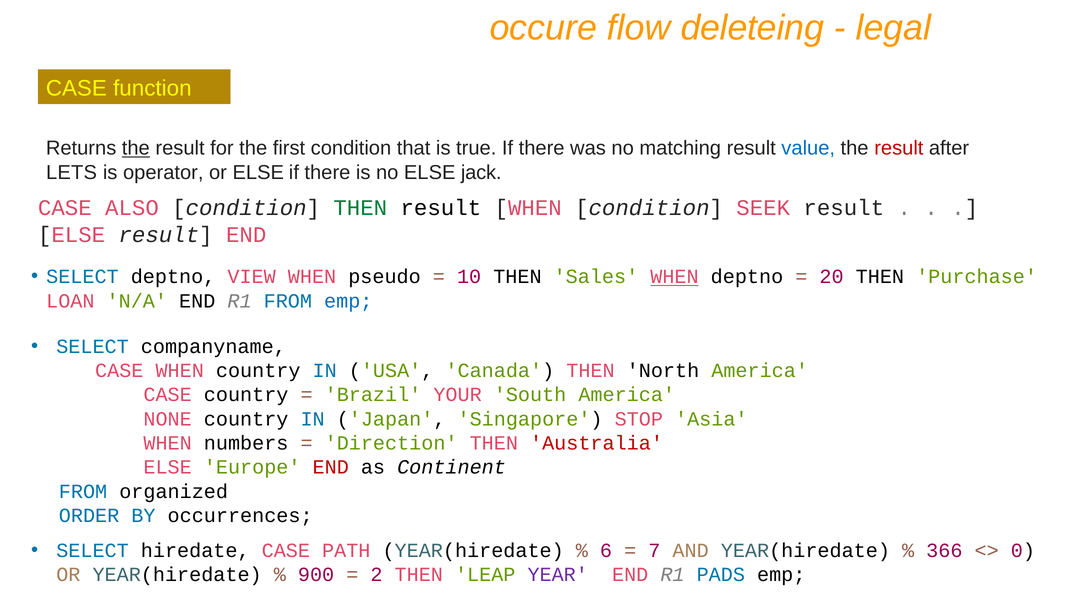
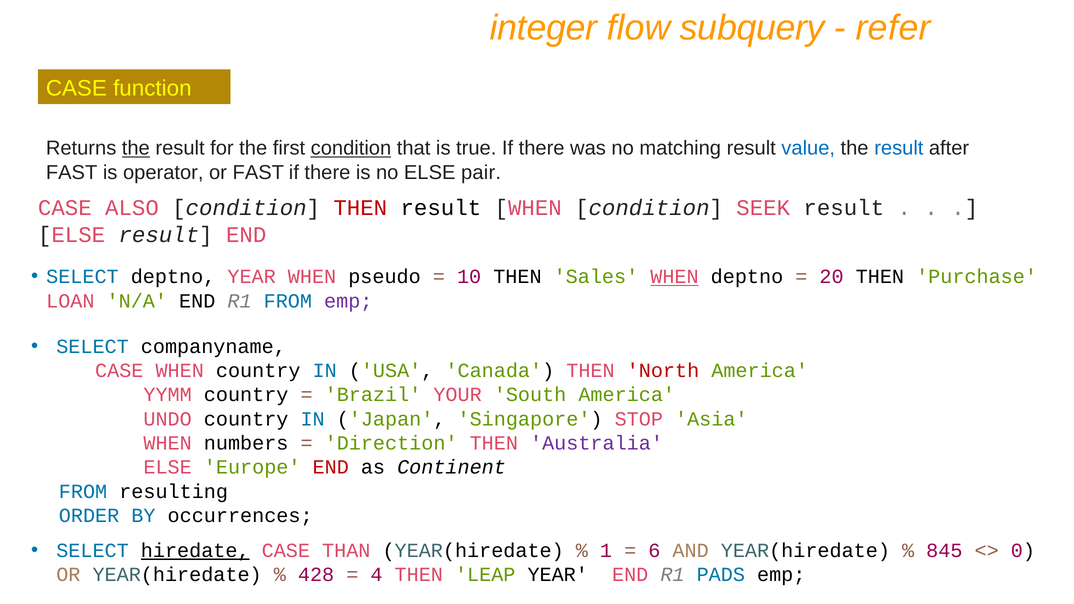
occure: occure -> integer (543, 28)
deleteing: deleteing -> subquery (752, 28)
legal: legal -> refer (893, 28)
condition underline: none -> present (351, 148)
result colour: red -> blue (899, 148)
LETS: LETS -> FAST (72, 173)
or ELSE: ELSE -> FAST (258, 173)
jack: jack -> pair (481, 173)
THEN colour: green -> red (360, 208)
deptno VIEW: VIEW -> YEAR (252, 277)
emp colour: blue -> purple (348, 301)
North colour: black -> red (663, 371)
CASE: CASE -> YYMM (168, 395)
NONE: NONE -> UNDO (168, 419)
Australia colour: red -> purple (597, 443)
organized: organized -> resulting (174, 492)
hiredate underline: none -> present (195, 551)
PATH: PATH -> THAN (346, 551)
6: 6 -> 1 (606, 551)
7: 7 -> 6 (654, 551)
366: 366 -> 845 (944, 551)
900: 900 -> 428 (316, 575)
2: 2 -> 4 (376, 575)
YEAR colour: purple -> black (558, 575)
